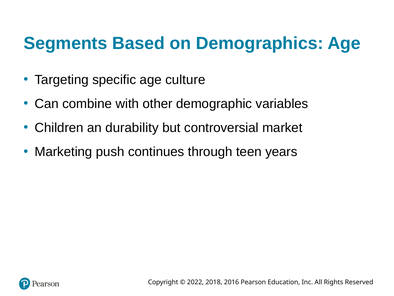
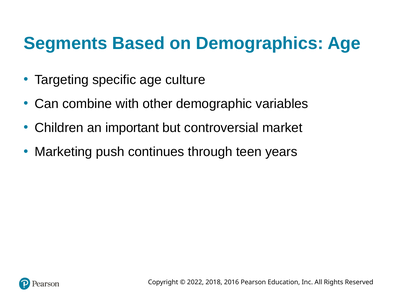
durability: durability -> important (132, 128)
